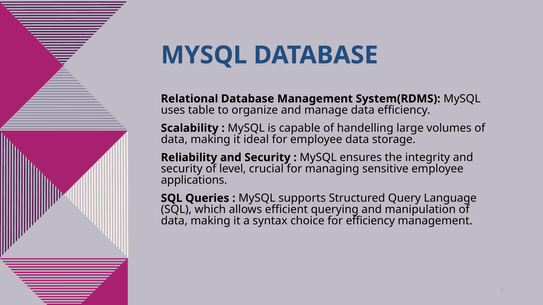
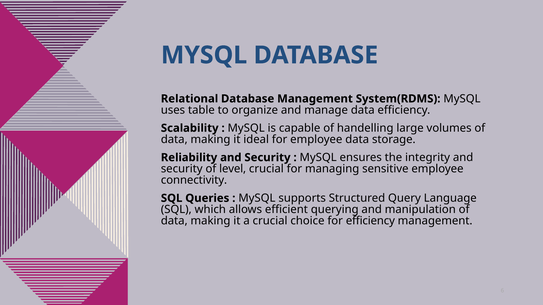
applications: applications -> connectivity (194, 180)
a syntax: syntax -> crucial (270, 221)
